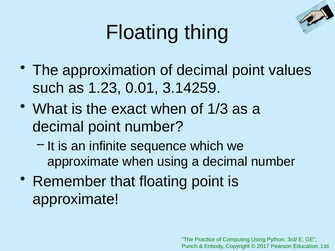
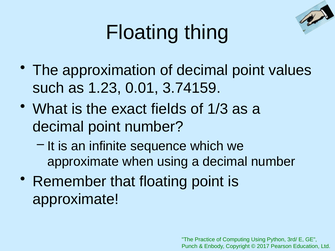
3.14259: 3.14259 -> 3.74159 (192, 88)
exact when: when -> fields (169, 109)
